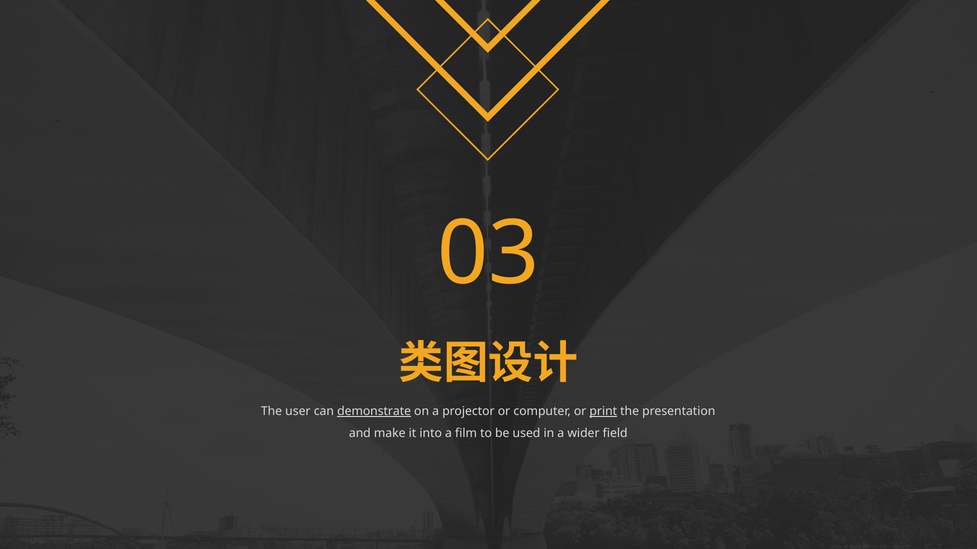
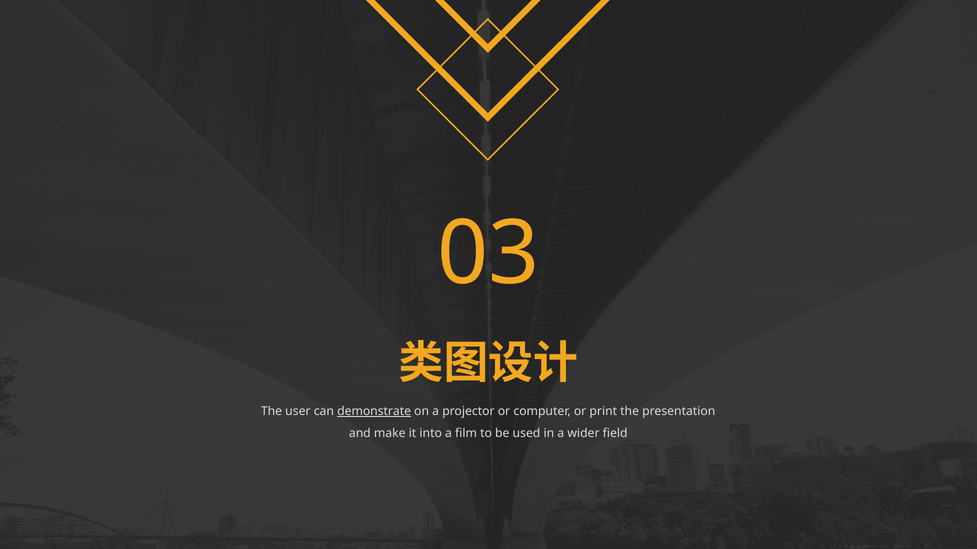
print underline: present -> none (603, 412)
